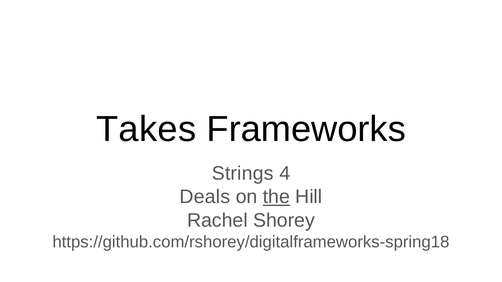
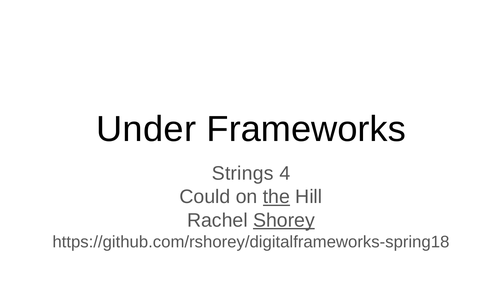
Takes: Takes -> Under (146, 129)
Deals: Deals -> Could (205, 197)
Shorey underline: none -> present (284, 221)
